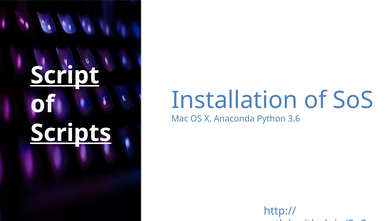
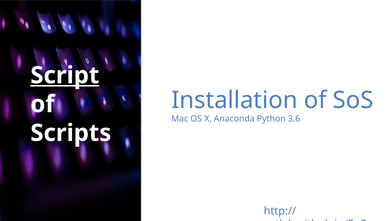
Scripts underline: present -> none (71, 133)
